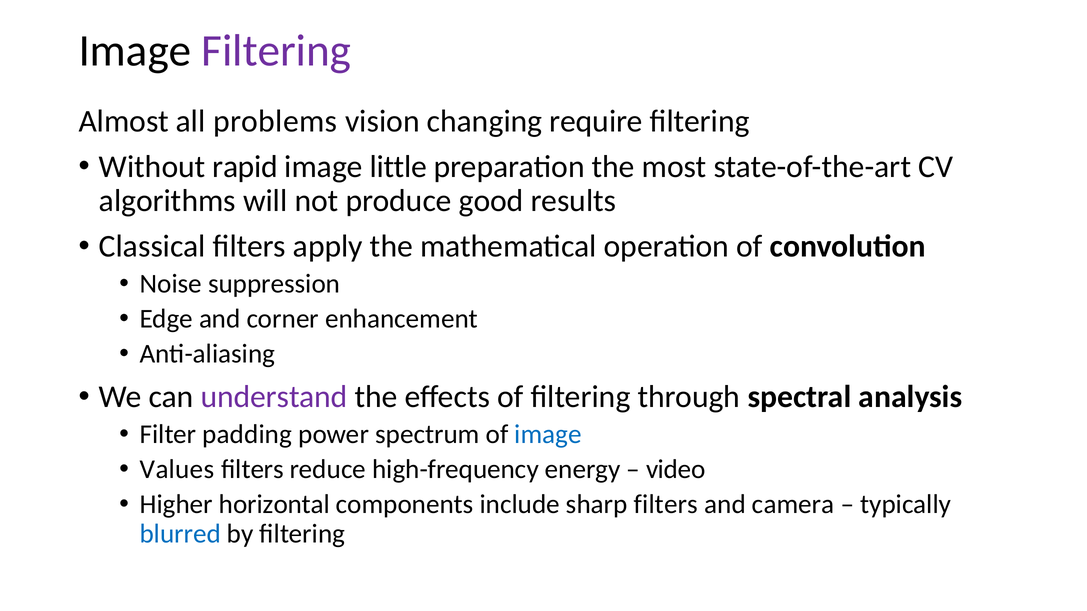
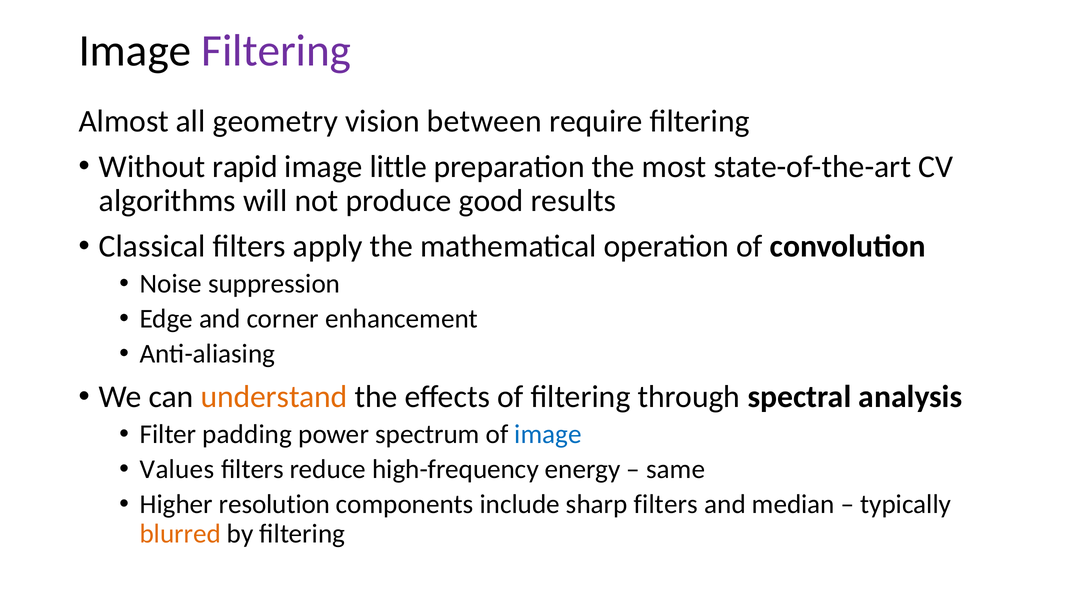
problems: problems -> geometry (275, 121)
changing: changing -> between (484, 121)
understand colour: purple -> orange (274, 397)
video: video -> same (676, 470)
horizontal: horizontal -> resolution (275, 505)
camera: camera -> median (793, 505)
blurred colour: blue -> orange (180, 534)
